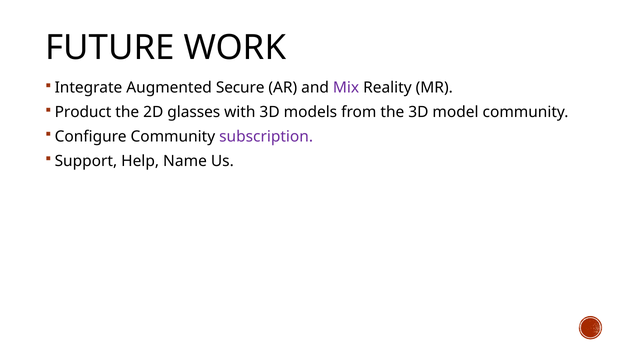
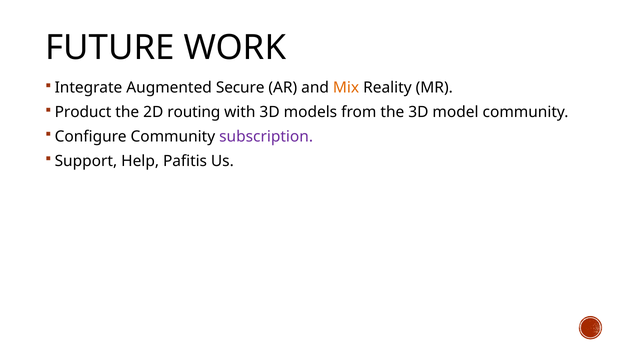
Mix colour: purple -> orange (346, 88)
glasses: glasses -> routing (194, 112)
Name: Name -> Pafitis (185, 161)
